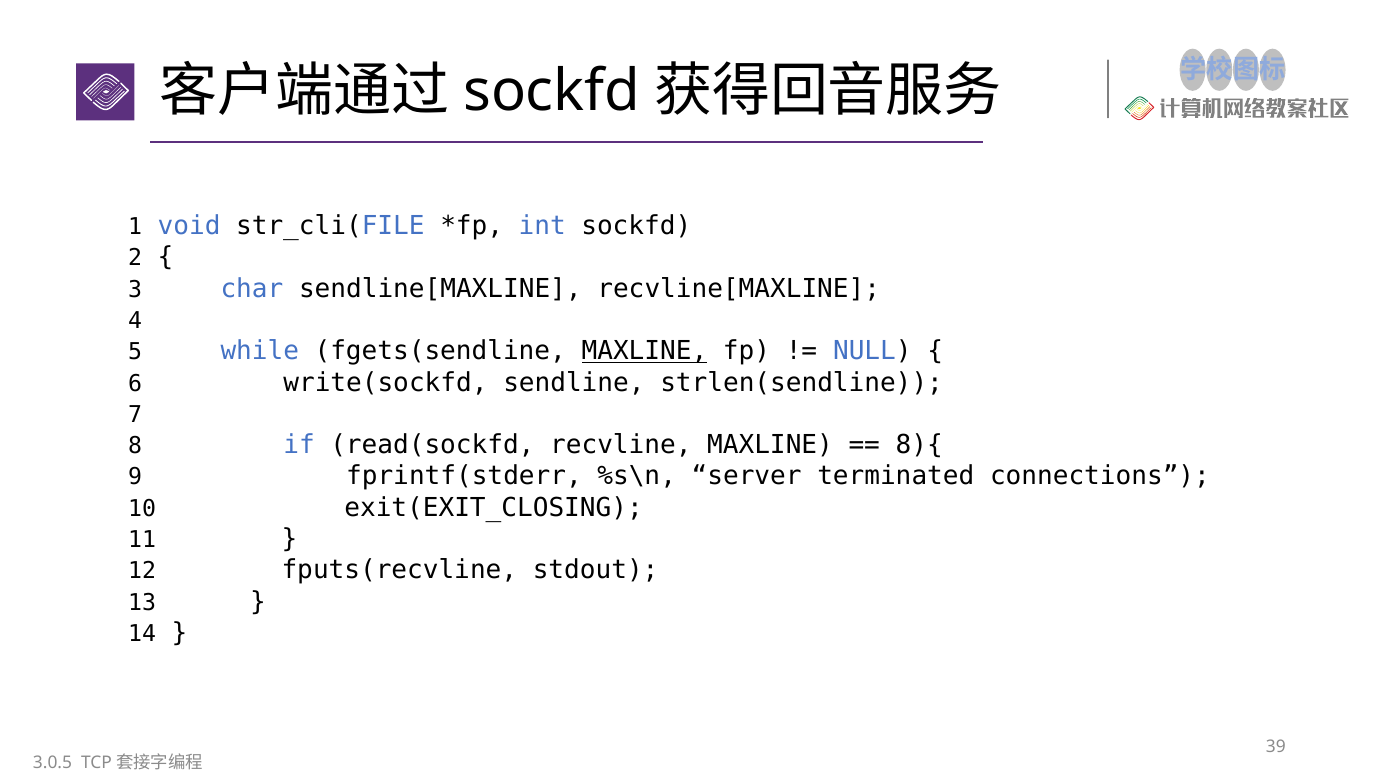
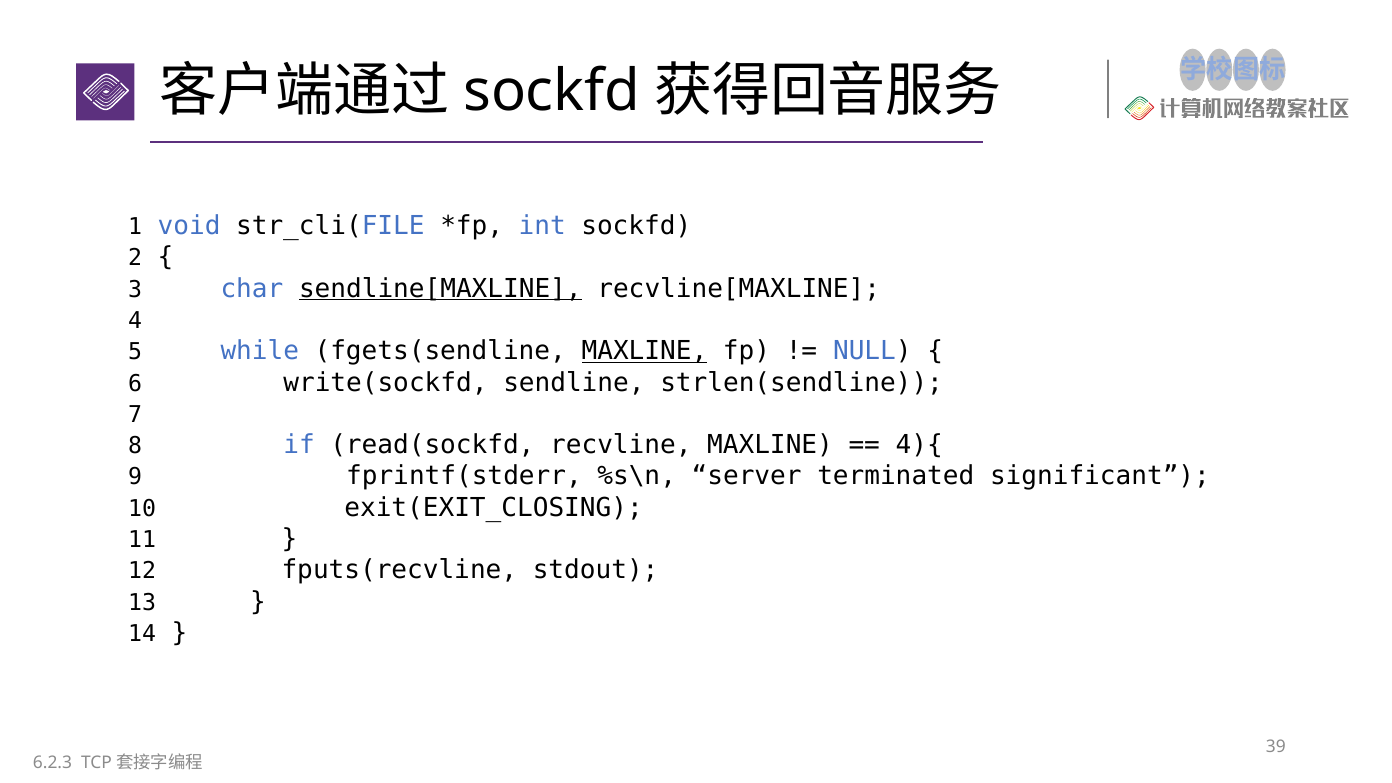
sendline[MAXLINE underline: none -> present (440, 288)
8){: 8){ -> 4){ (919, 445)
connections: connections -> significant (1100, 476)
3.0.5: 3.0.5 -> 6.2.3 (53, 763)
